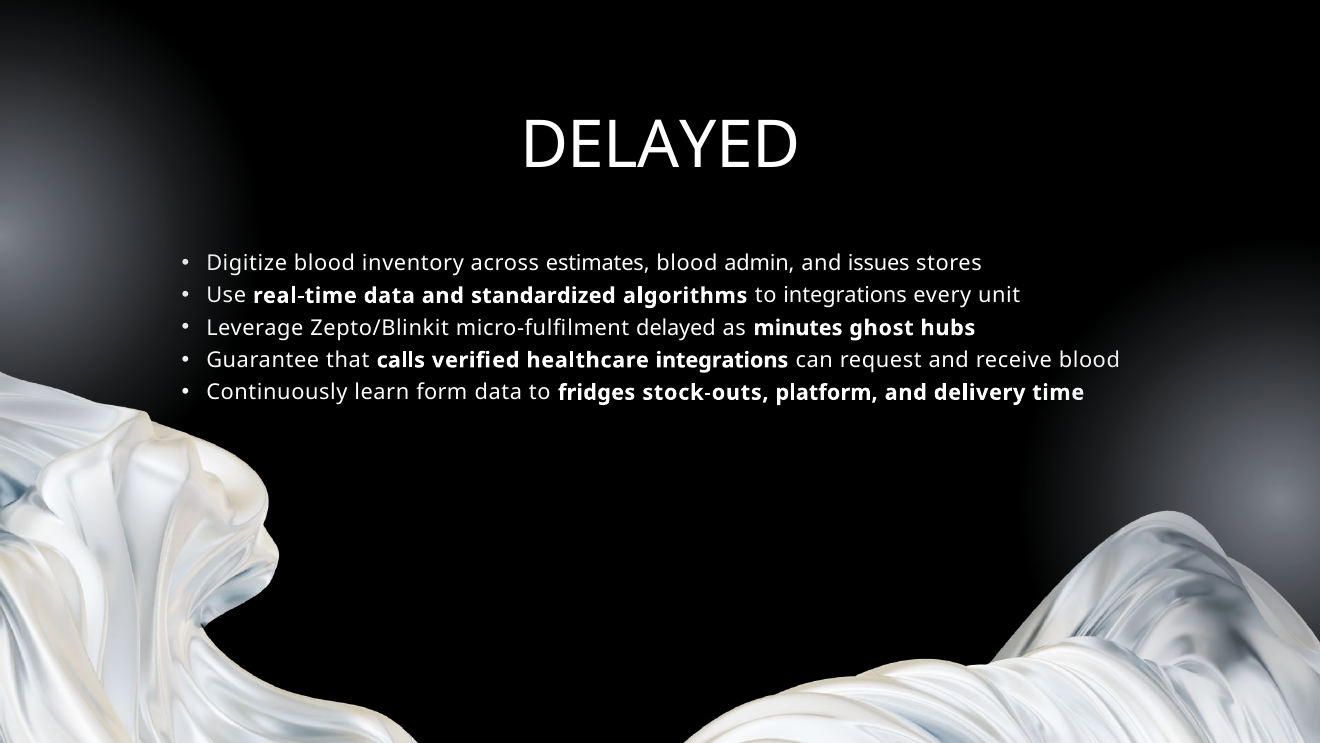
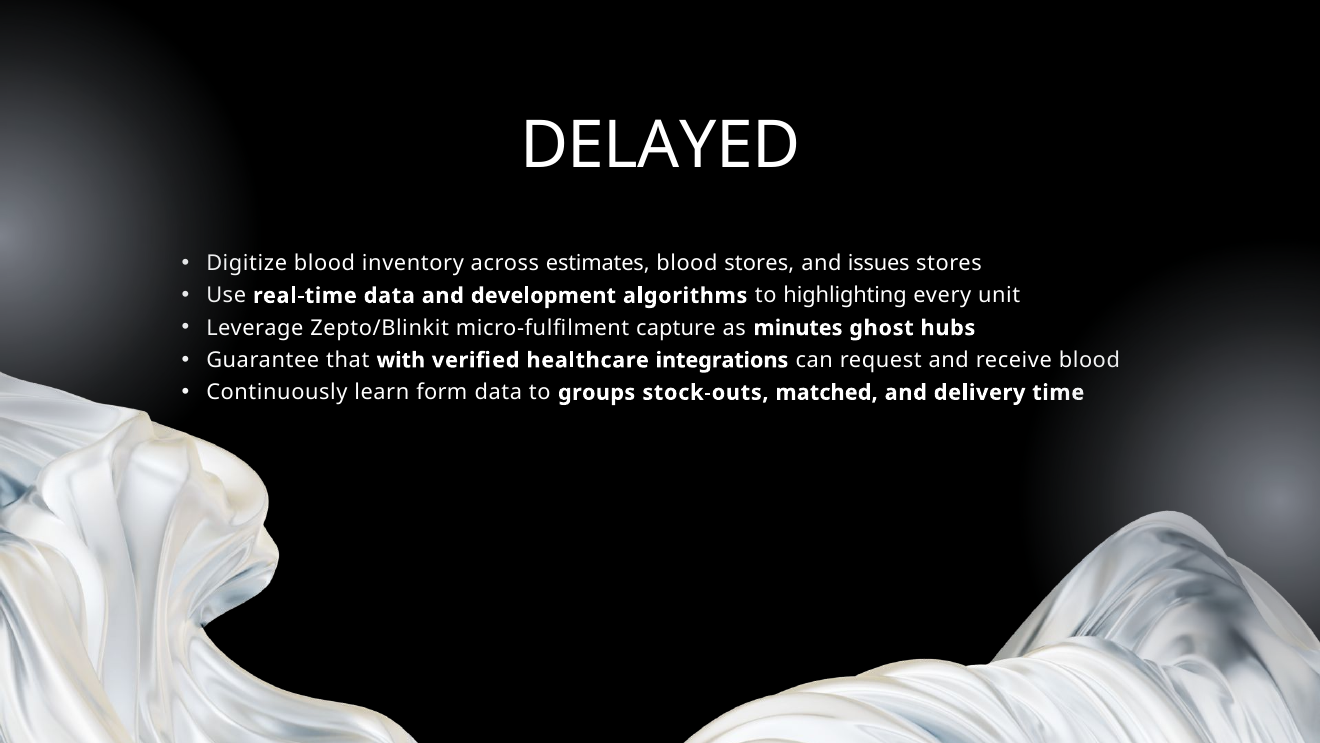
blood admin: admin -> stores (759, 263)
standardized: standardized -> development (543, 295)
to integrations: integrations -> highlighting (845, 295)
micro‑fulfilment delayed: delayed -> capture (676, 328)
calls: calls -> with (401, 360)
fridges: fridges -> groups (597, 392)
platform: platform -> matched (827, 392)
